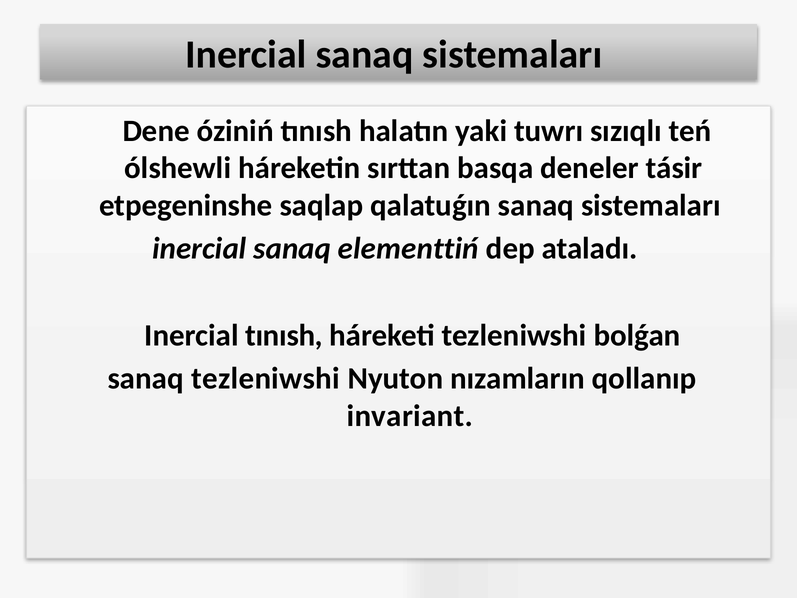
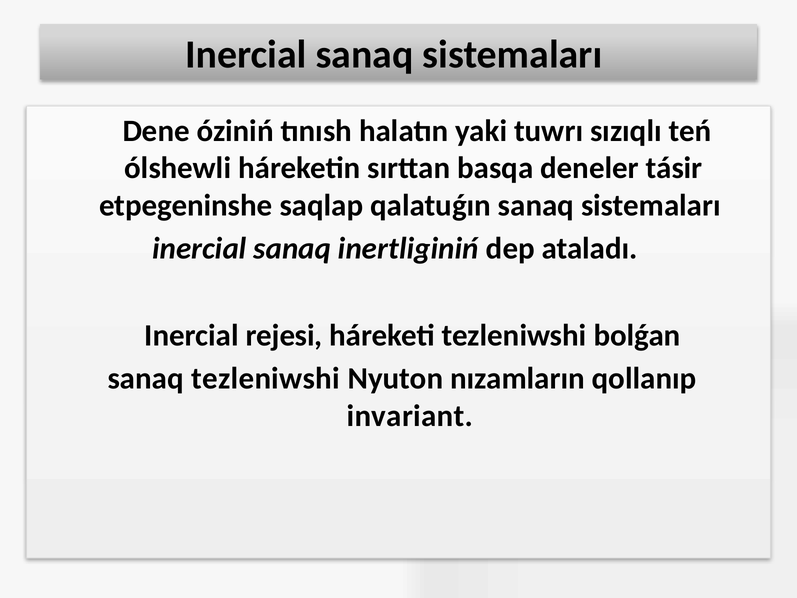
elementtiń: elementtiń -> inertliginiń (408, 249)
Inercial tınısh: tınısh -> rejesi (284, 335)
